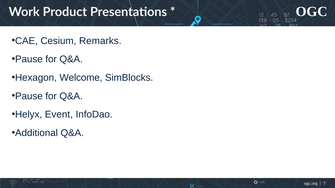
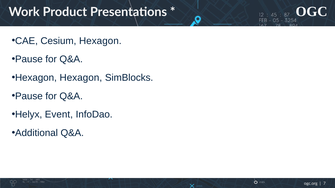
Cesium Remarks: Remarks -> Hexagon (100, 41)
Hexagon Welcome: Welcome -> Hexagon (81, 78)
